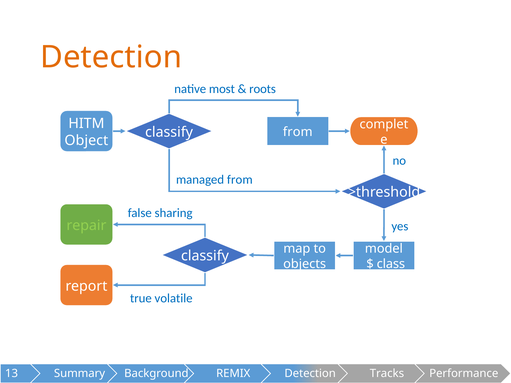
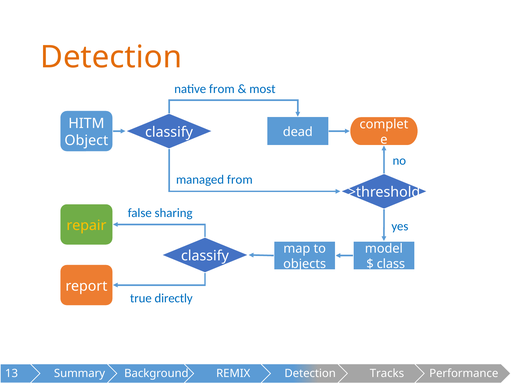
native most: most -> from (222, 89)
roots: roots -> most (262, 89)
classify from: from -> dead (298, 132)
repair colour: light green -> yellow (86, 226)
volatile: volatile -> directly (174, 298)
